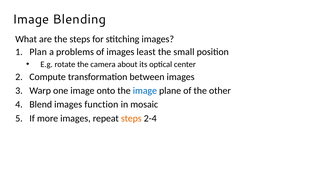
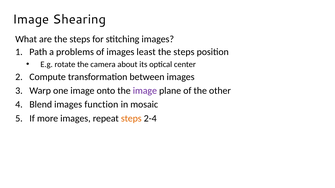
Blending: Blending -> Shearing (79, 19)
Plan: Plan -> Path (38, 52)
small: small -> steps (184, 52)
image colour: blue -> purple (145, 91)
